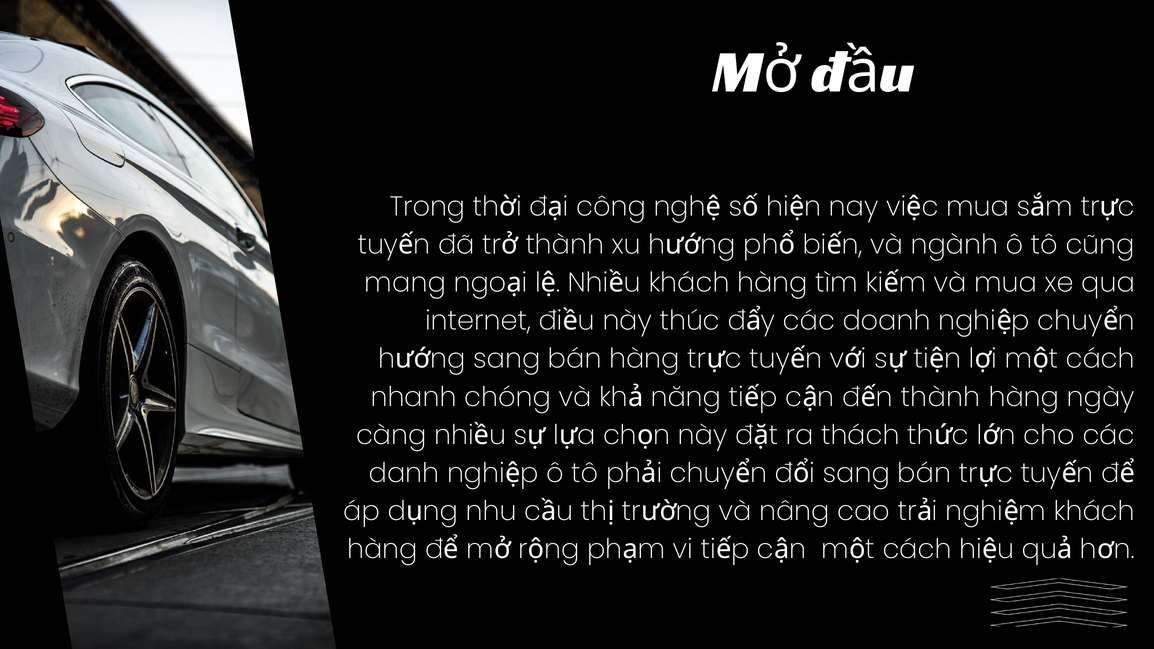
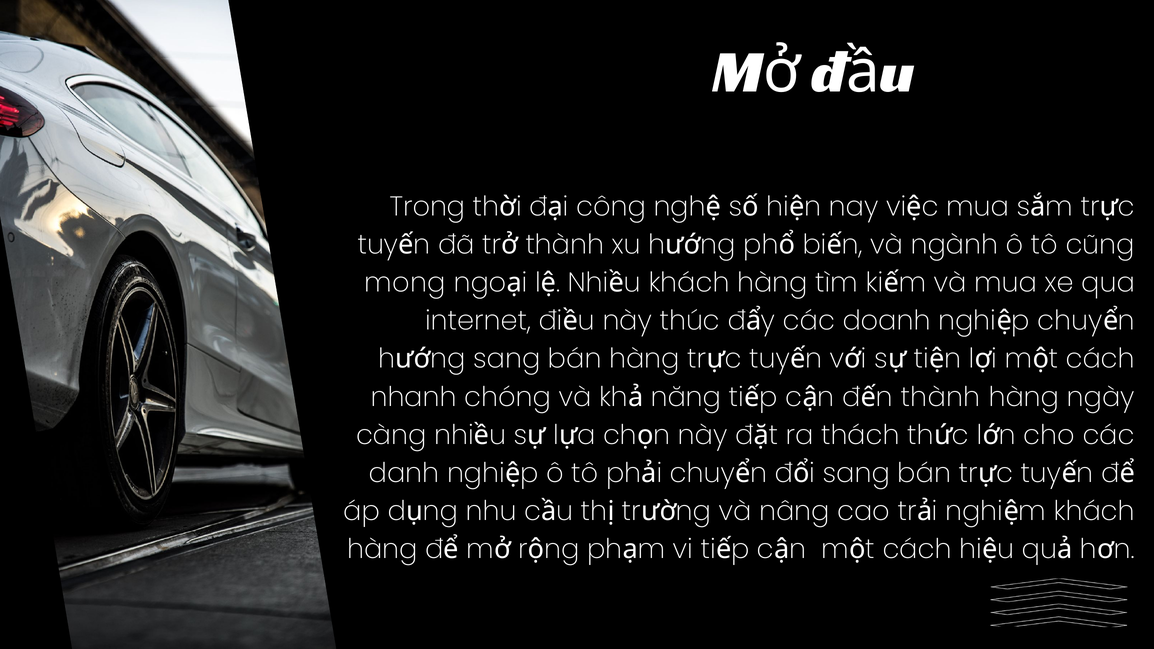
mang: mang -> mong (405, 283)
